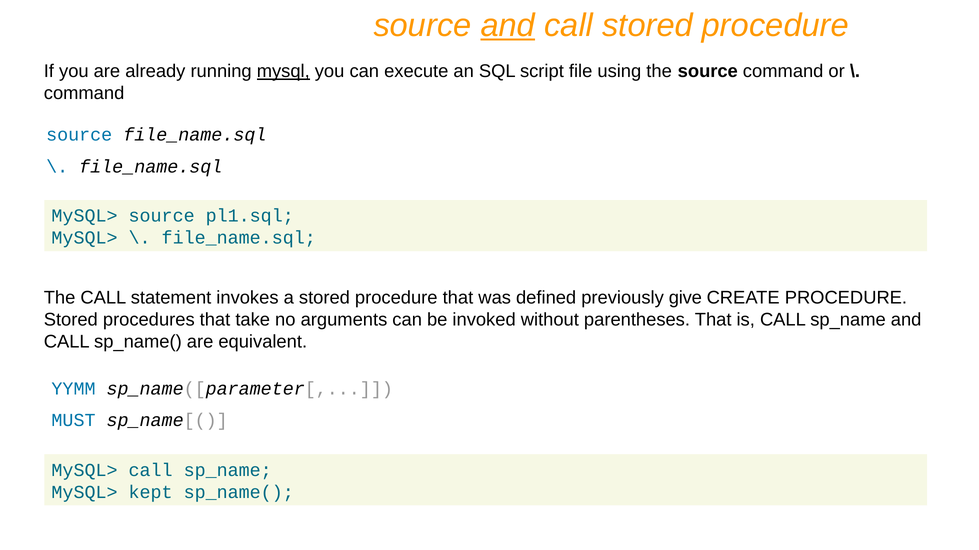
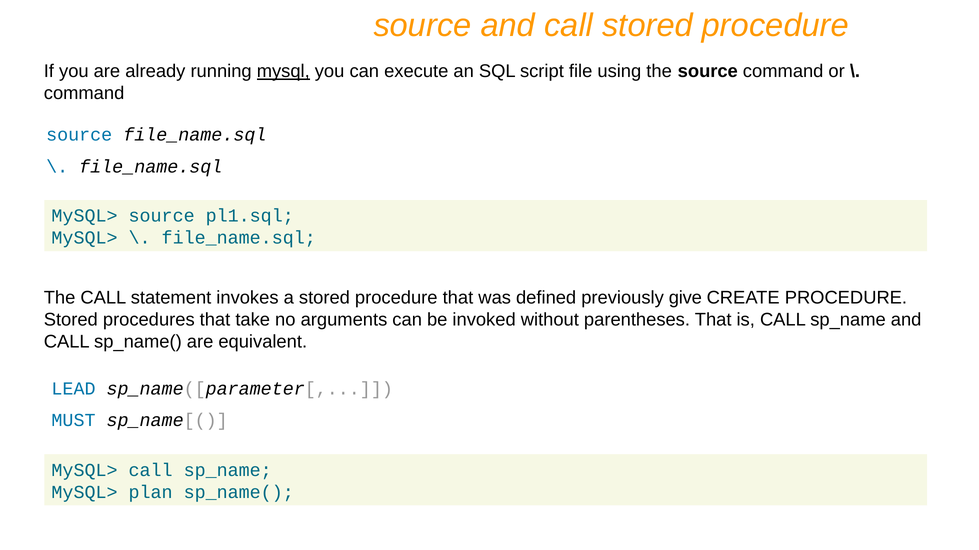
and underline: present -> none (508, 25)
YYMM: YYMM -> LEAD (74, 389)
kept: kept -> plan (151, 493)
